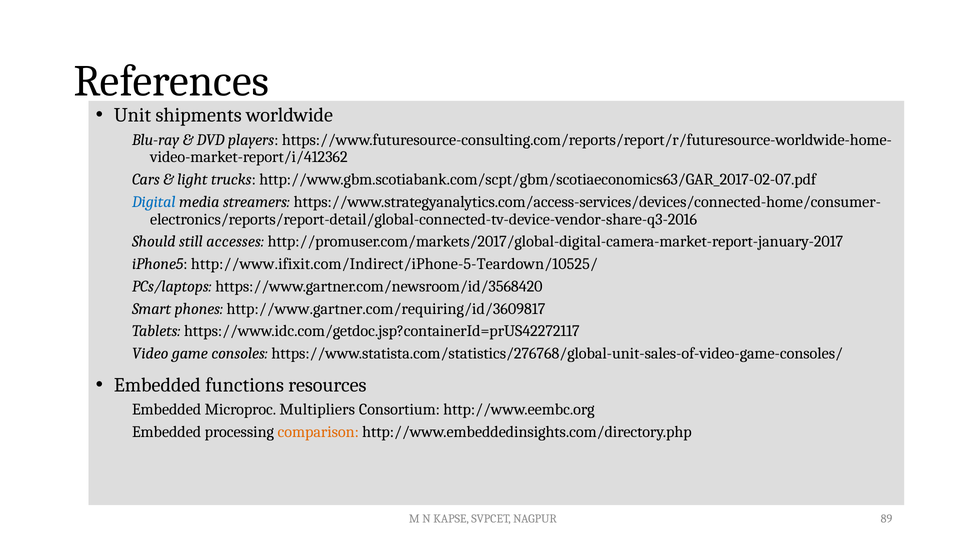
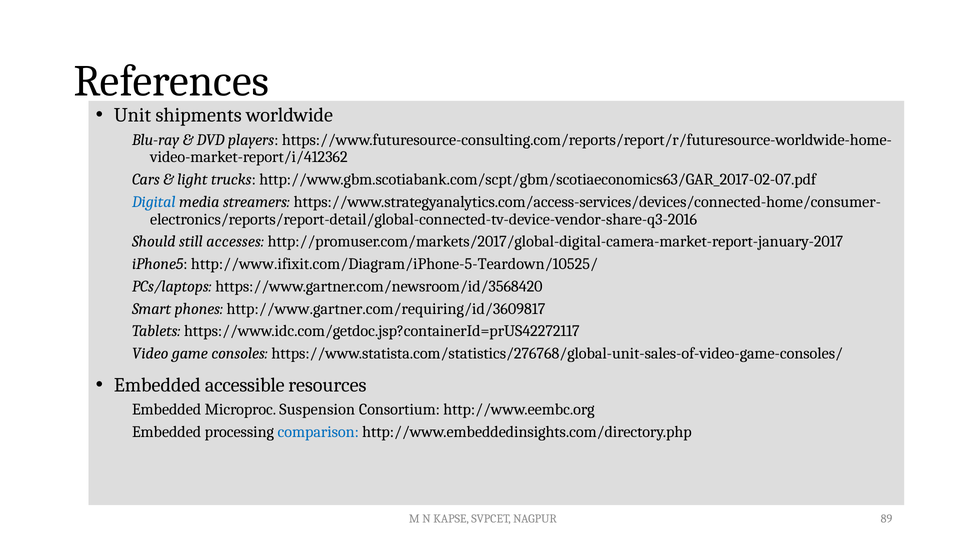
http://www.ifixit.com/Indirect/iPhone-5-Teardown/10525/: http://www.ifixit.com/Indirect/iPhone-5-Teardown/10525/ -> http://www.ifixit.com/Diagram/iPhone-5-Teardown/10525/ (394, 264)
functions: functions -> accessible (245, 385)
Multipliers: Multipliers -> Suspension (317, 410)
comparison colour: orange -> blue (318, 432)
